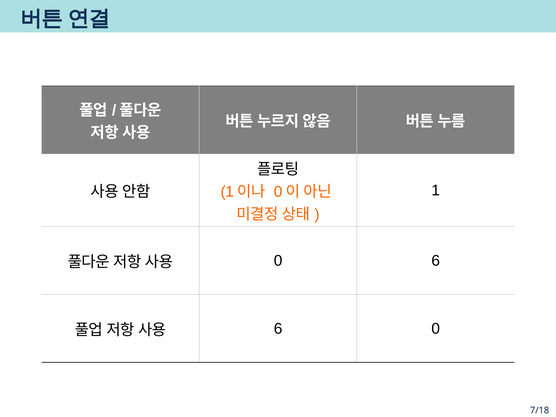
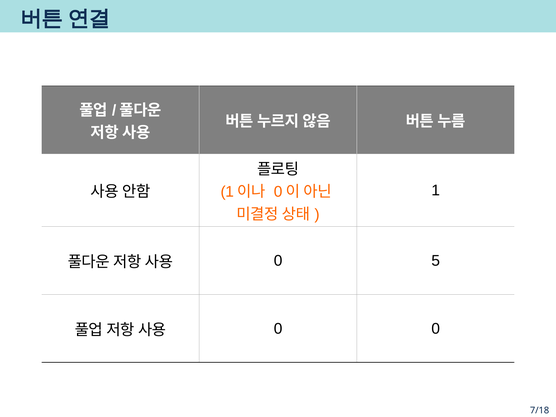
0 6: 6 -> 5 (436, 261)
6: 6 -> 0 (278, 329)
